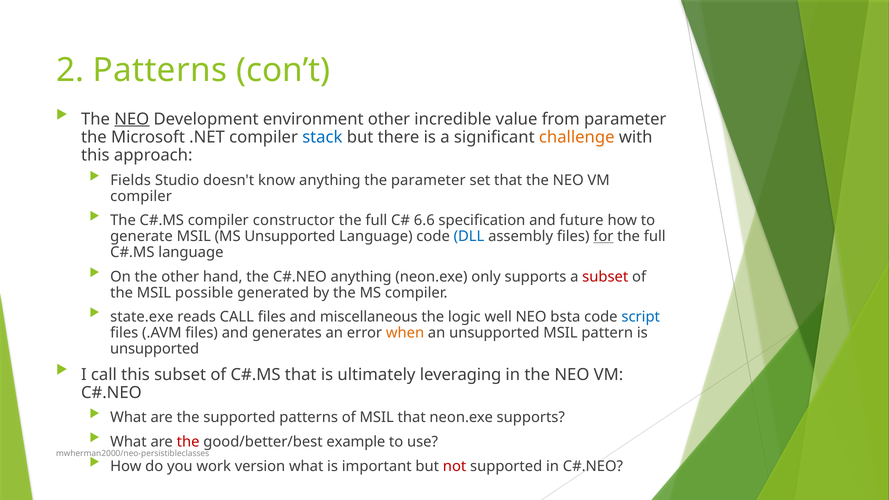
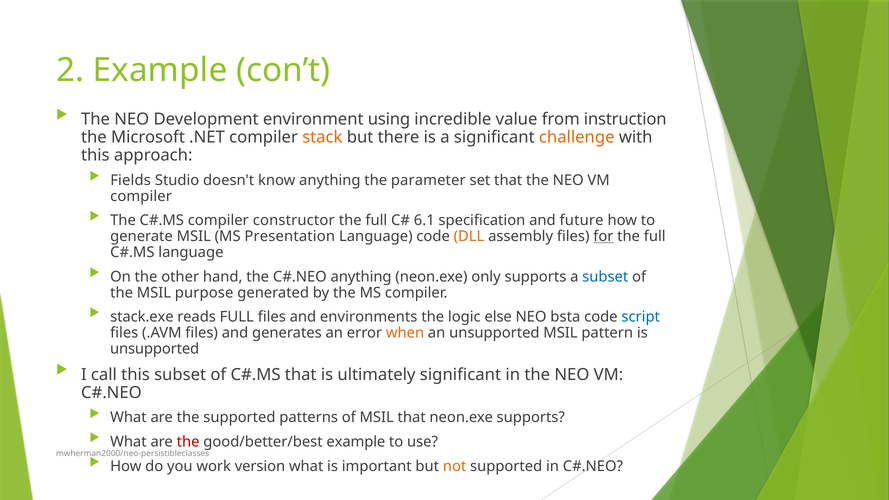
2 Patterns: Patterns -> Example (160, 70)
NEO underline: present -> none (132, 119)
environment other: other -> using (389, 119)
from parameter: parameter -> instruction (625, 119)
stack colour: blue -> orange (322, 137)
6.6: 6.6 -> 6.1 (424, 220)
MS Unsupported: Unsupported -> Presentation (290, 236)
DLL colour: blue -> orange (469, 236)
subset colour: red -> blue (605, 277)
possible: possible -> purpose (204, 293)
state.exe: state.exe -> stack.exe (142, 317)
reads CALL: CALL -> FULL (237, 317)
miscellaneous: miscellaneous -> environments (369, 317)
well: well -> else (498, 317)
ultimately leveraging: leveraging -> significant (460, 375)
not colour: red -> orange (455, 466)
